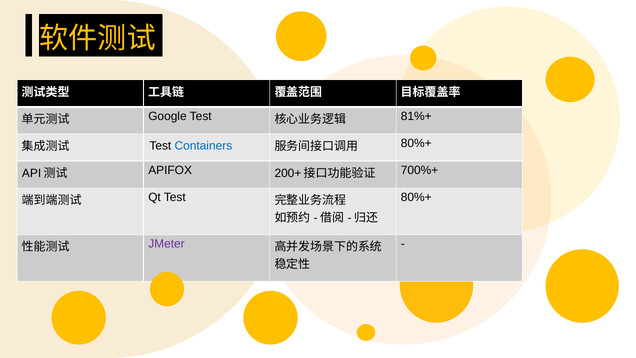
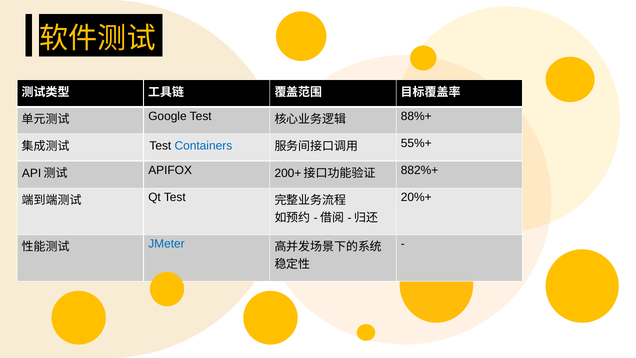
81%+: 81%+ -> 88%+ (416, 116)
80%+: 80%+ -> 55%+ (416, 143)
700%+: 700%+ -> 882%+ (420, 170)
80%+: 80%+ -> 20%+ (416, 197)
JMeter colour: purple -> blue (166, 244)
